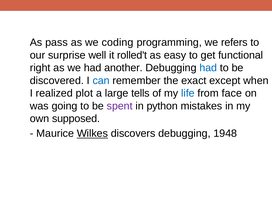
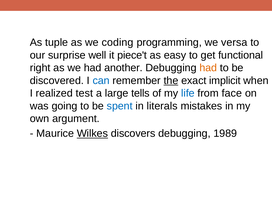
pass: pass -> tuple (57, 42)
refers: refers -> versa (234, 42)
rolled't: rolled't -> piece't (132, 55)
had colour: blue -> orange (208, 68)
the underline: none -> present (171, 81)
except: except -> implicit (225, 81)
plot: plot -> test (84, 93)
spent colour: purple -> blue (120, 106)
python: python -> literals (162, 106)
supposed: supposed -> argument (76, 119)
1948: 1948 -> 1989 (225, 133)
